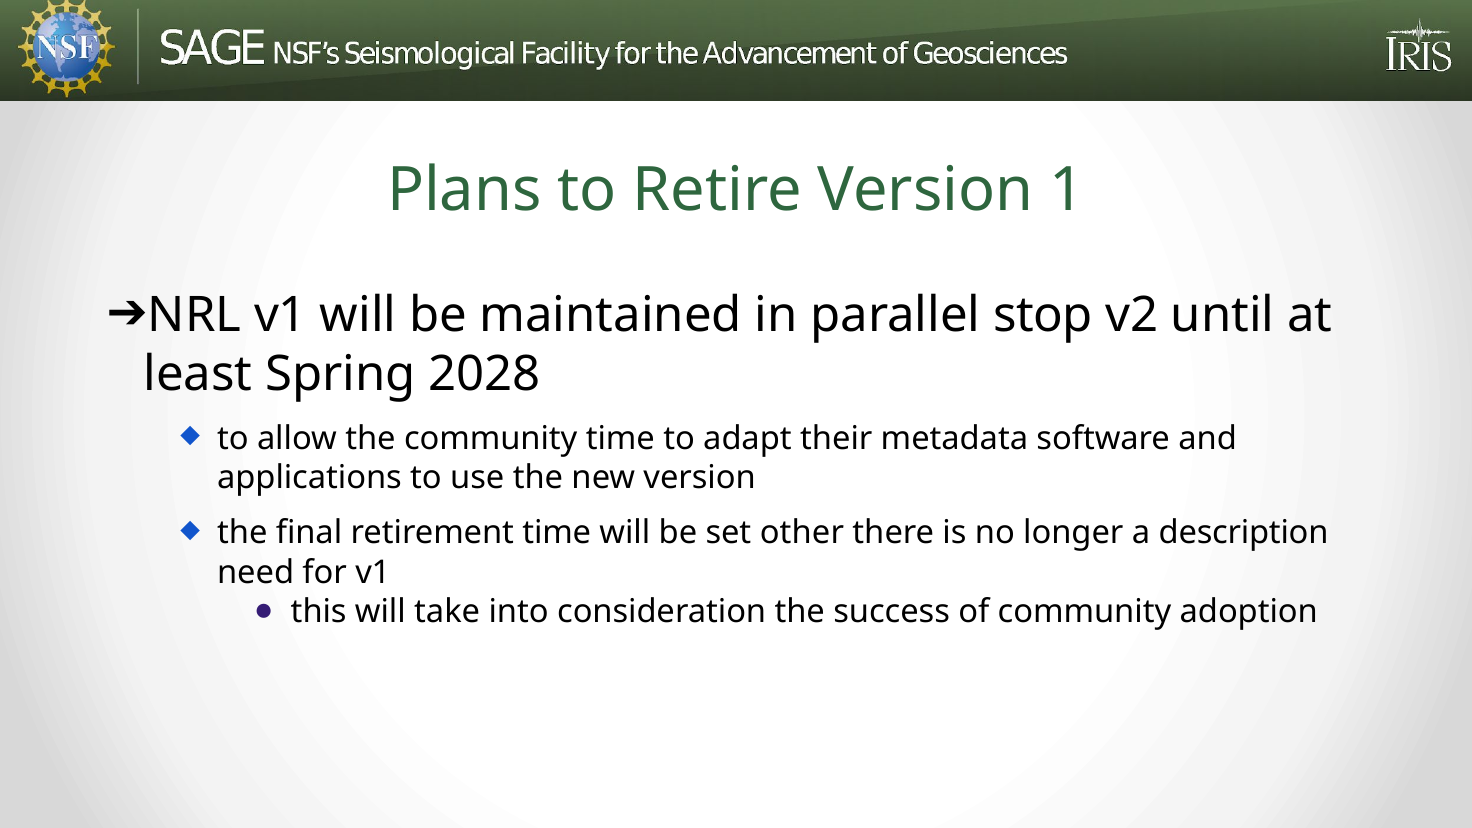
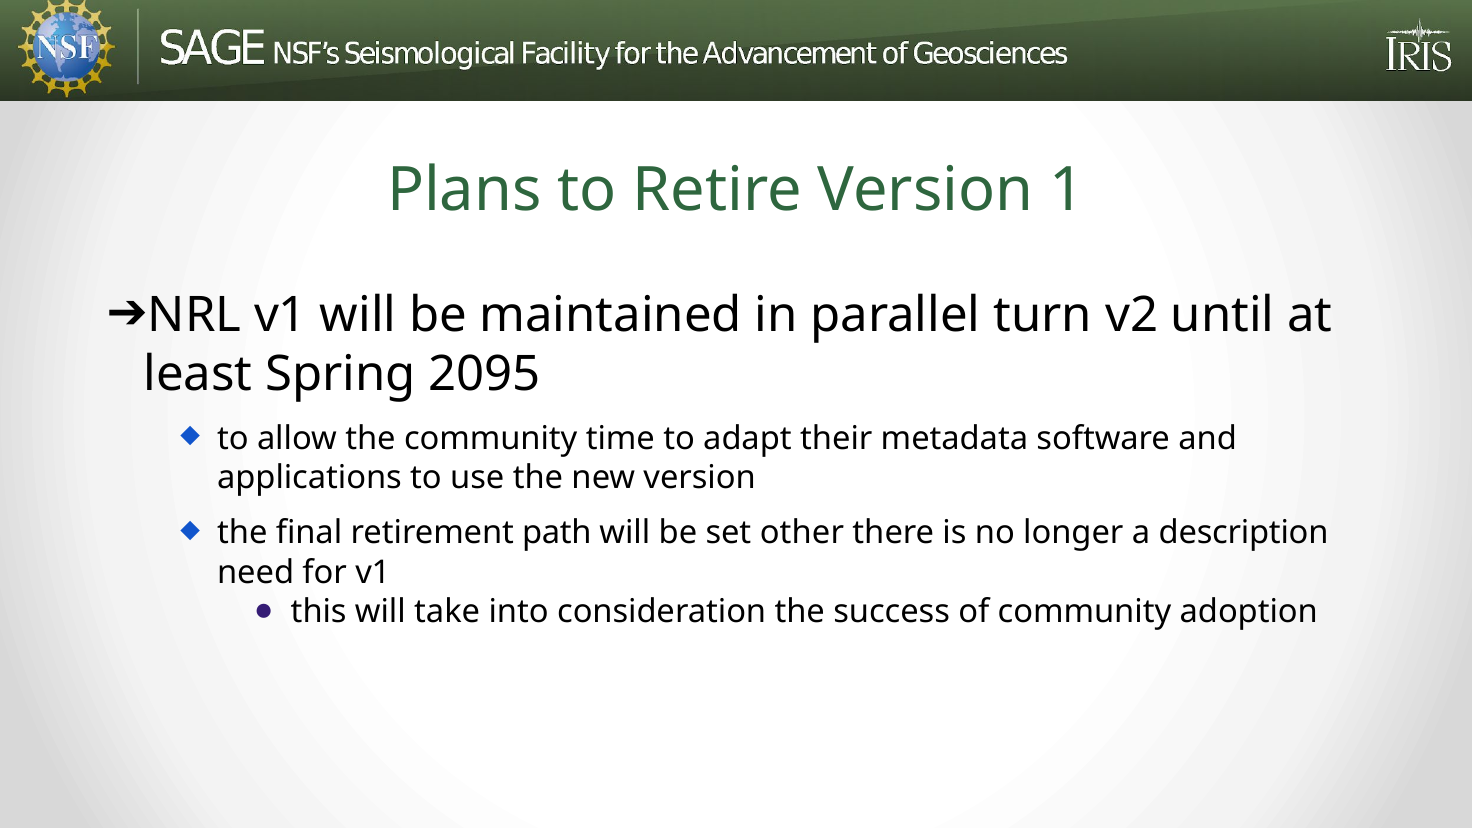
stop: stop -> turn (1043, 315)
2028: 2028 -> 2095 (485, 374)
retirement time: time -> path (557, 533)
